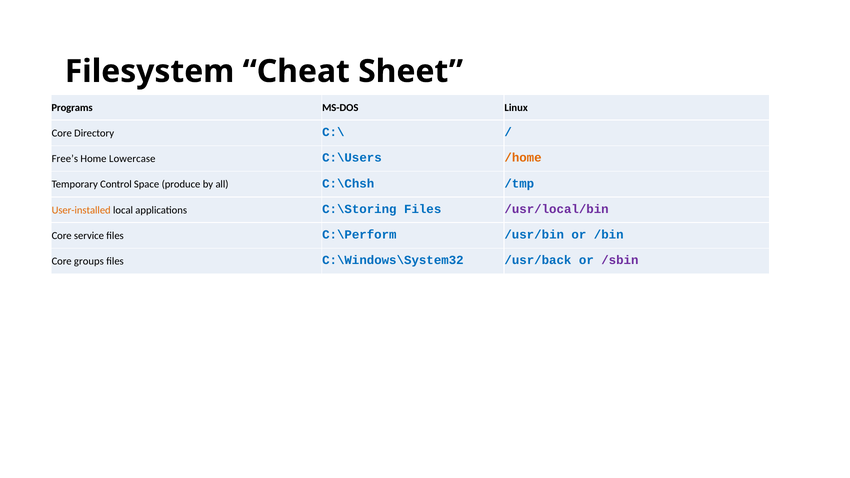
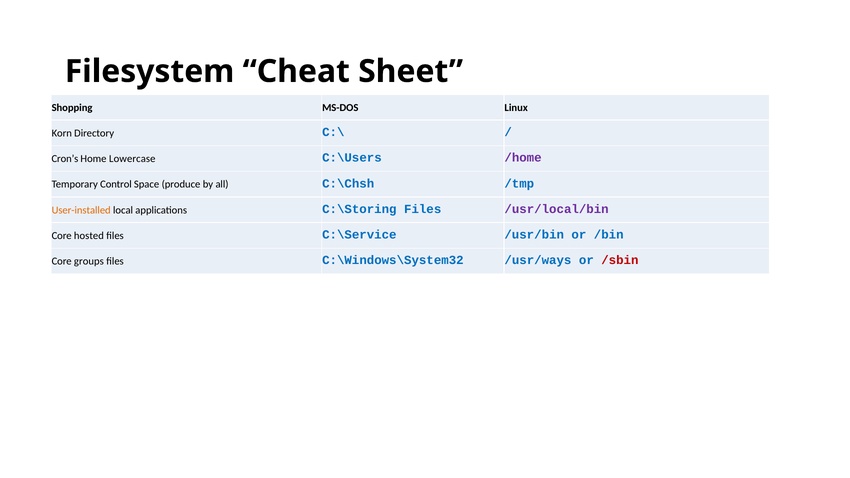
Programs: Programs -> Shopping (72, 108)
Core: Core -> Korn (62, 133)
Free’s: Free’s -> Cron’s (65, 159)
/home colour: orange -> purple (523, 158)
service: service -> hosted (89, 236)
C:\Perform: C:\Perform -> C:\Service (359, 235)
/usr/back: /usr/back -> /usr/ways (538, 260)
/sbin colour: purple -> red (620, 260)
